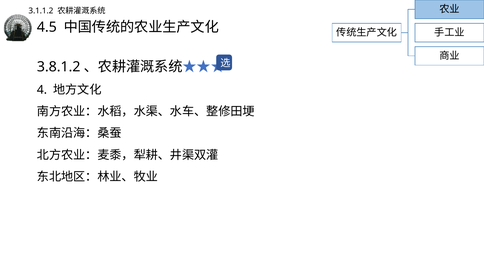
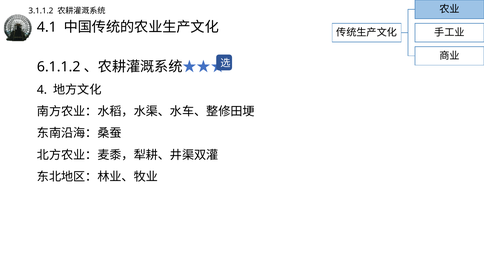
4.5: 4.5 -> 4.1 (47, 27)
3.8.1.2: 3.8.1.2 -> 6.1.1.2 (59, 67)
